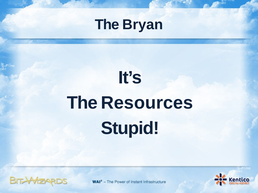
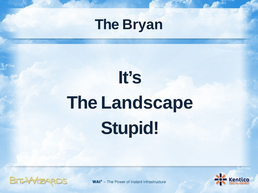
Resources: Resources -> Landscape (147, 103)
